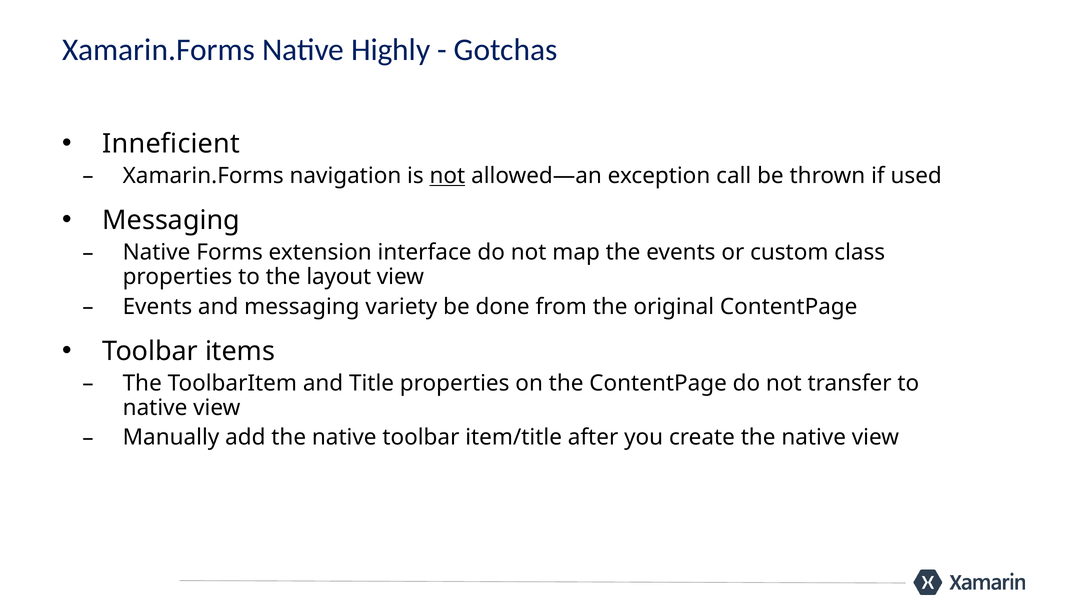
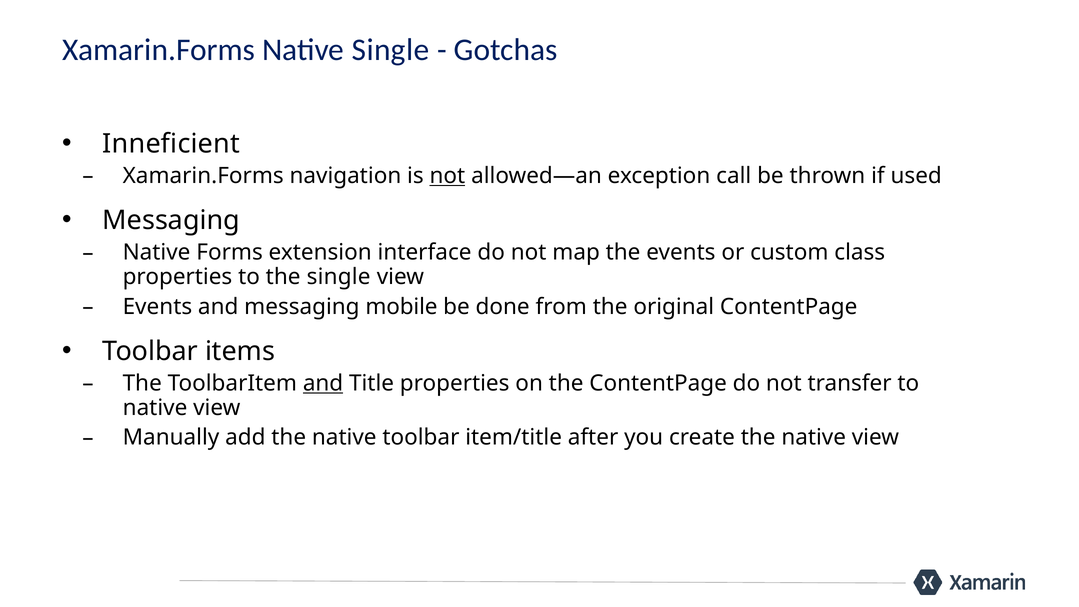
Native Highly: Highly -> Single (391, 50)
the layout: layout -> single (339, 277)
variety: variety -> mobile (401, 307)
and underline: none -> present (323, 383)
